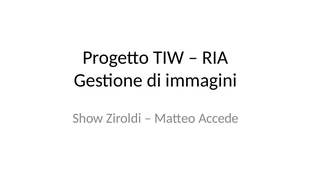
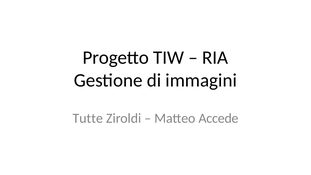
Show: Show -> Tutte (88, 118)
